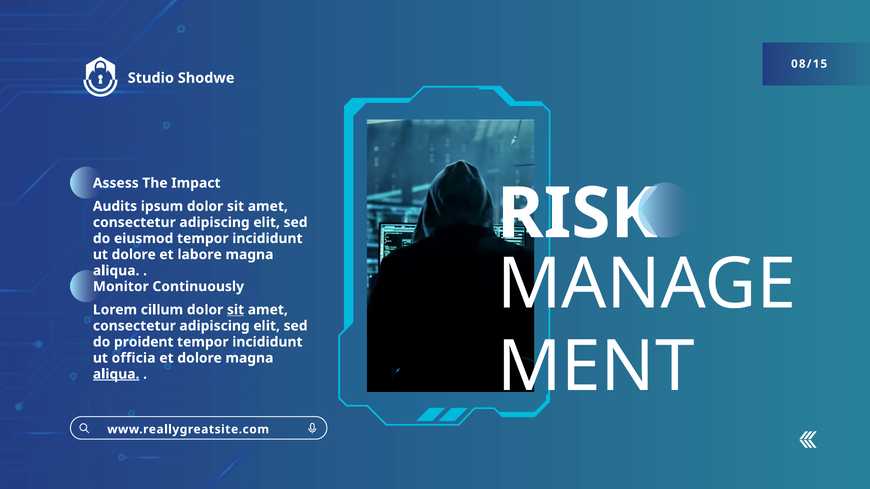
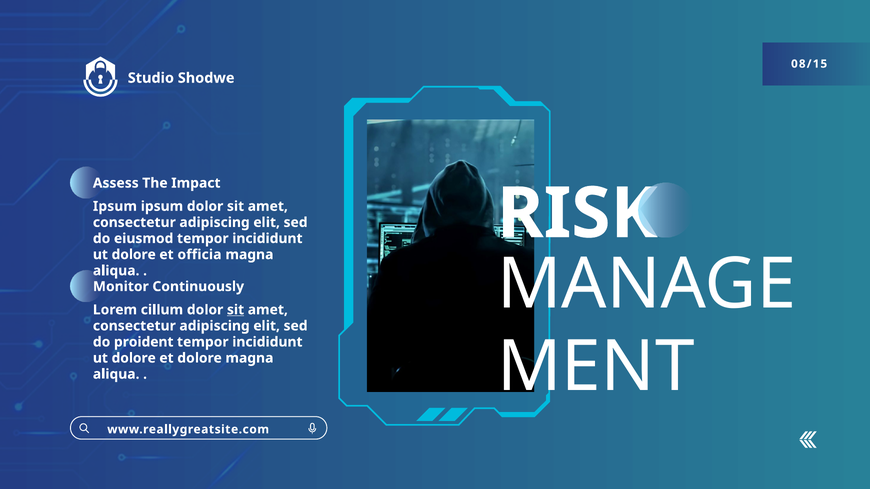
Audits: Audits -> Ipsum (115, 206)
labore: labore -> officia (199, 255)
officia: officia -> dolore (134, 358)
aliqua underline: present -> none (116, 374)
